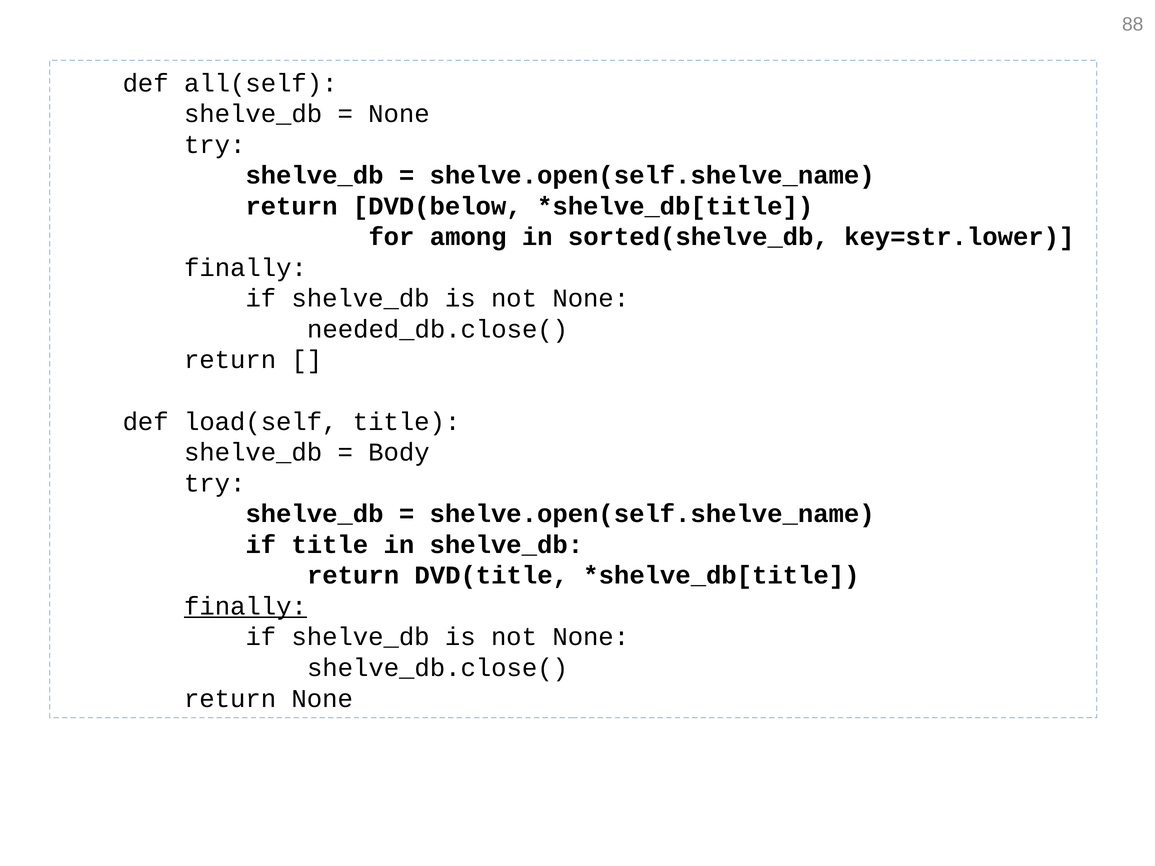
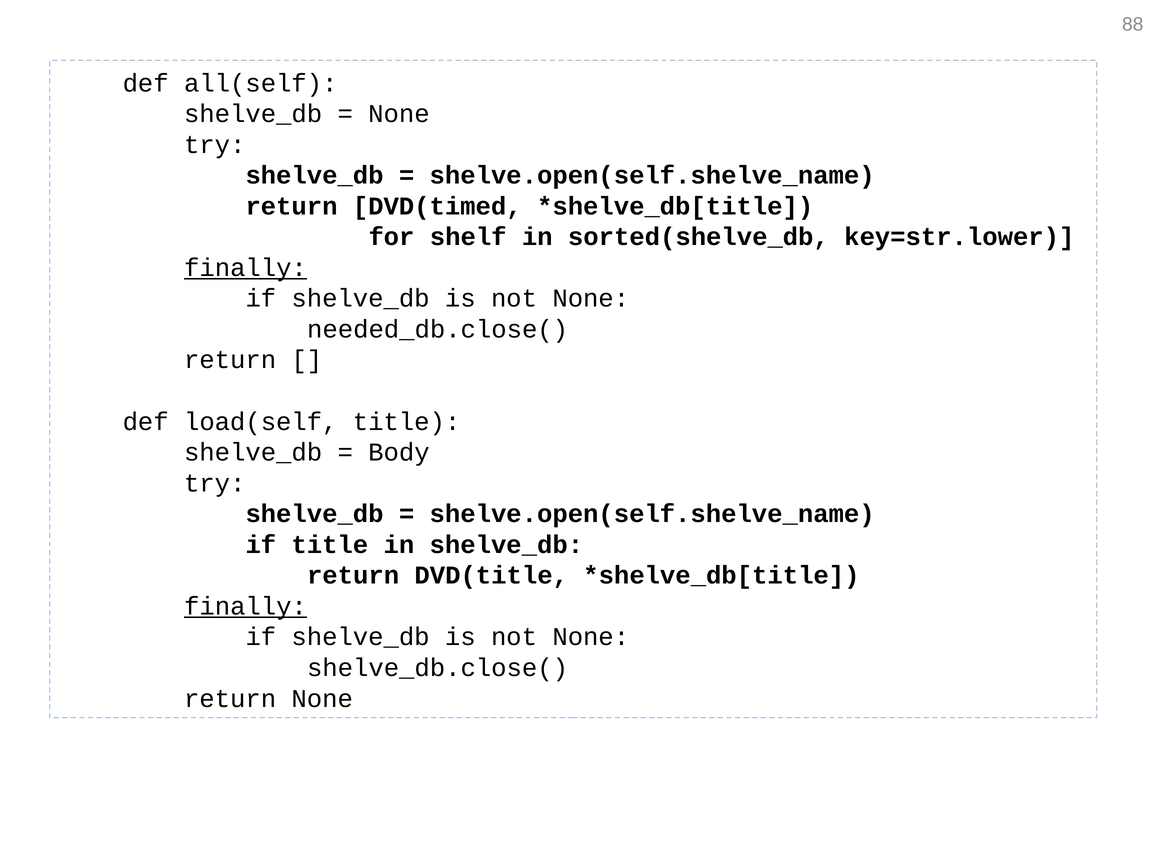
DVD(below: DVD(below -> DVD(timed (437, 206)
among: among -> shelf (468, 237)
finally underline: none -> present (245, 268)
